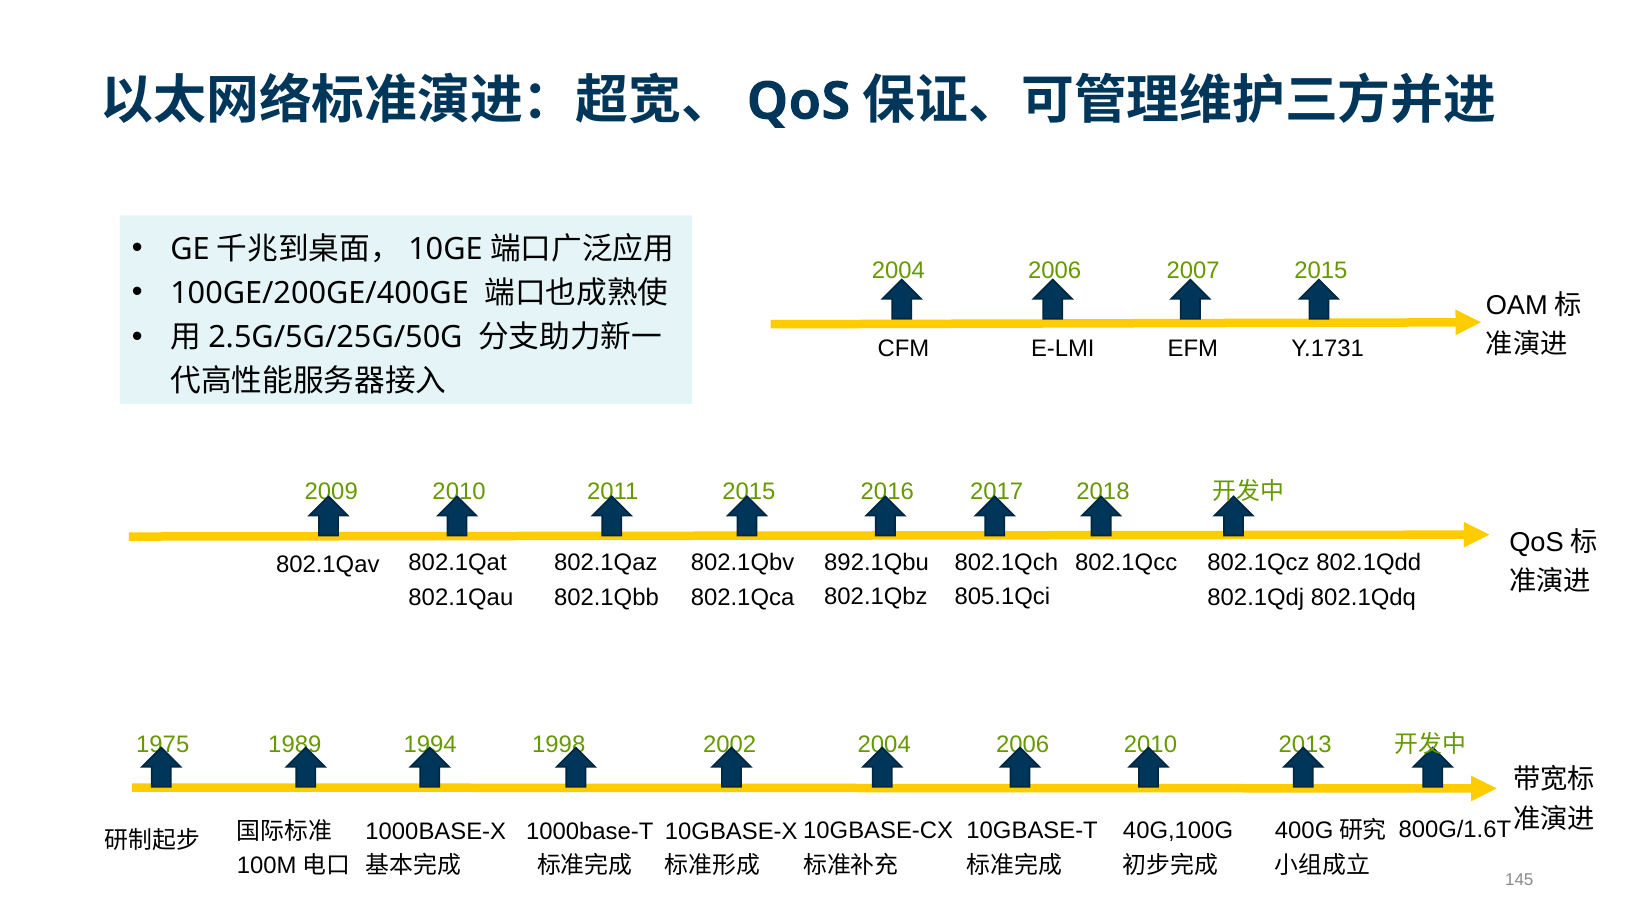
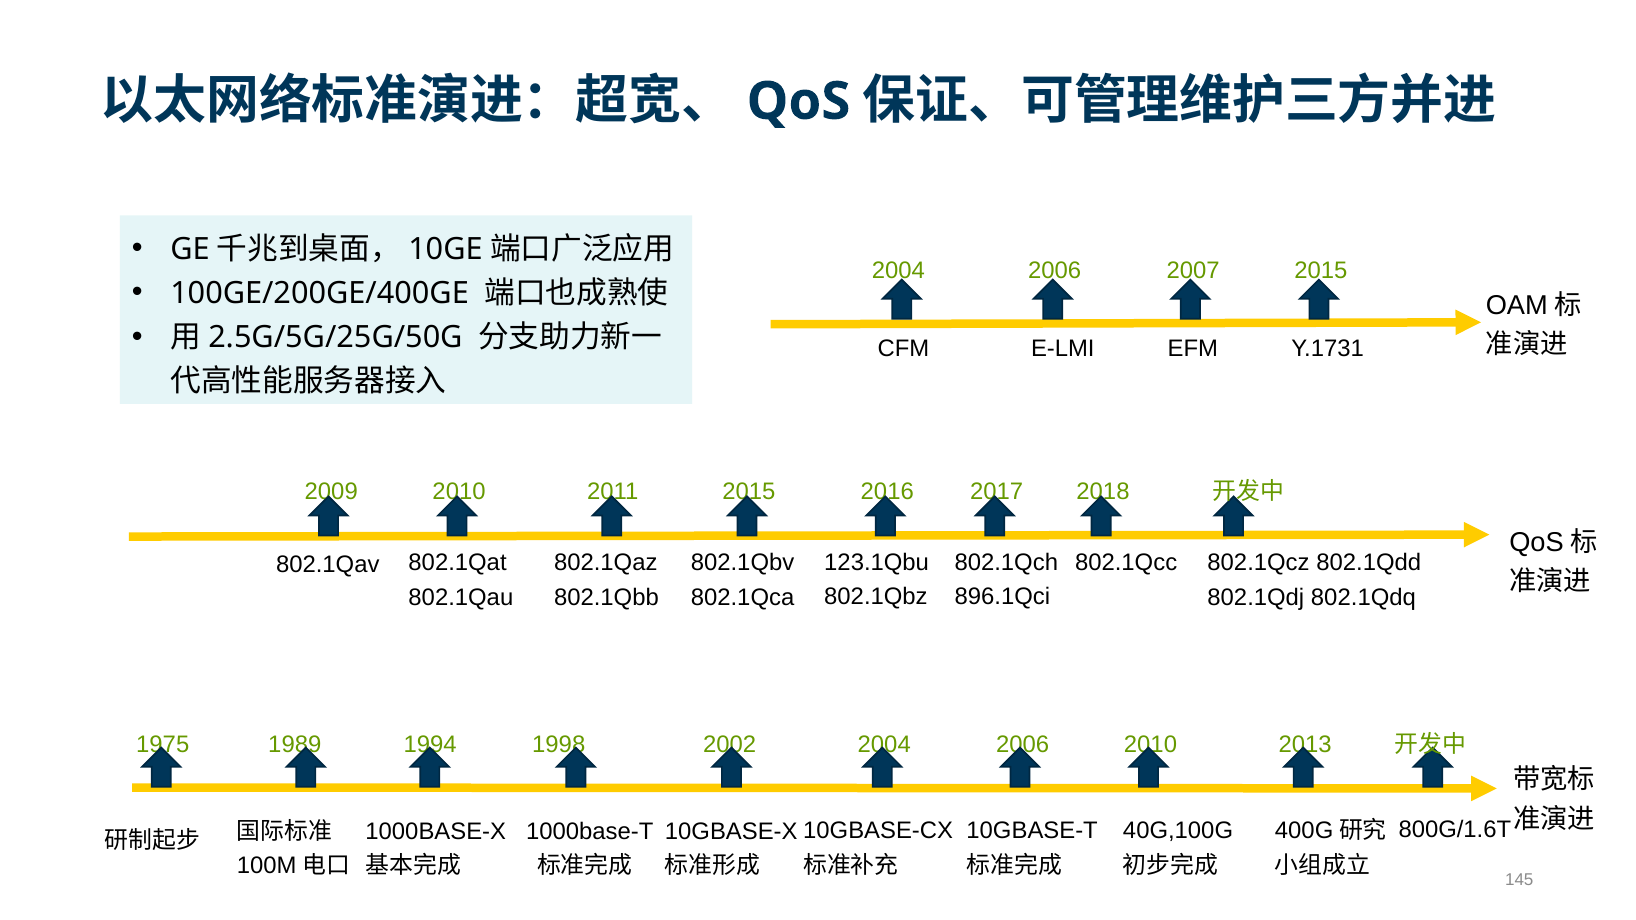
892.1Qbu: 892.1Qbu -> 123.1Qbu (877, 563)
805.1Qci: 805.1Qci -> 896.1Qci (1002, 597)
